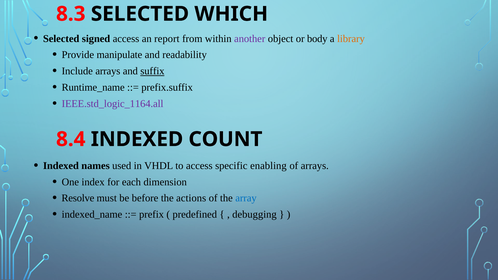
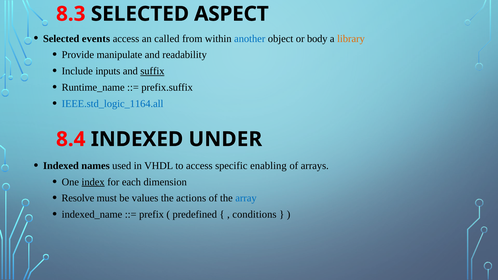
WHICH: WHICH -> ASPECT (231, 14)
signed: signed -> events (96, 39)
report: report -> called (167, 39)
another colour: purple -> blue (250, 39)
Include arrays: arrays -> inputs (108, 71)
IEEE.std_logic_1164.all colour: purple -> blue (113, 104)
COUNT: COUNT -> UNDER (225, 139)
index underline: none -> present (93, 182)
before: before -> values (145, 198)
debugging: debugging -> conditions (254, 215)
